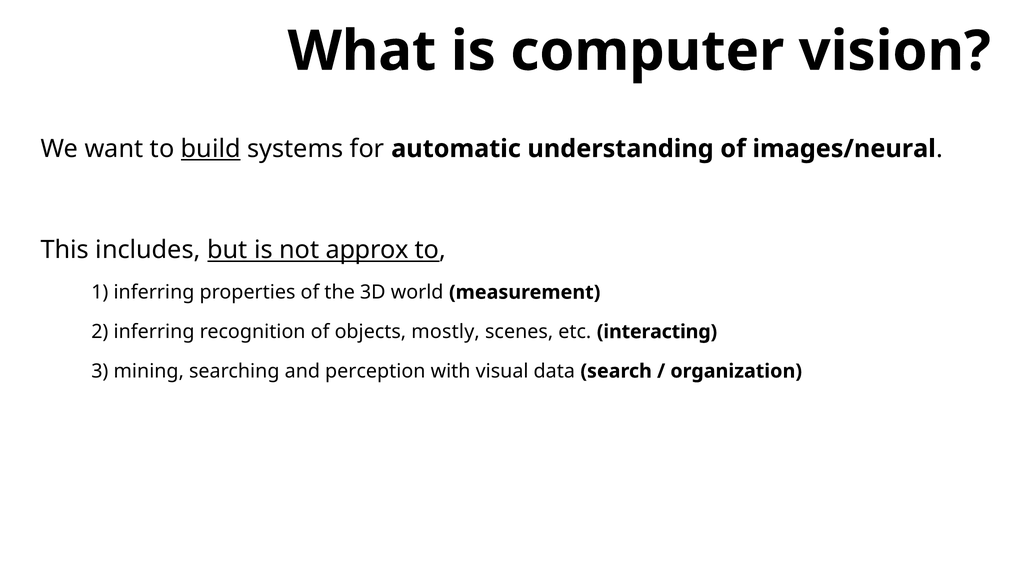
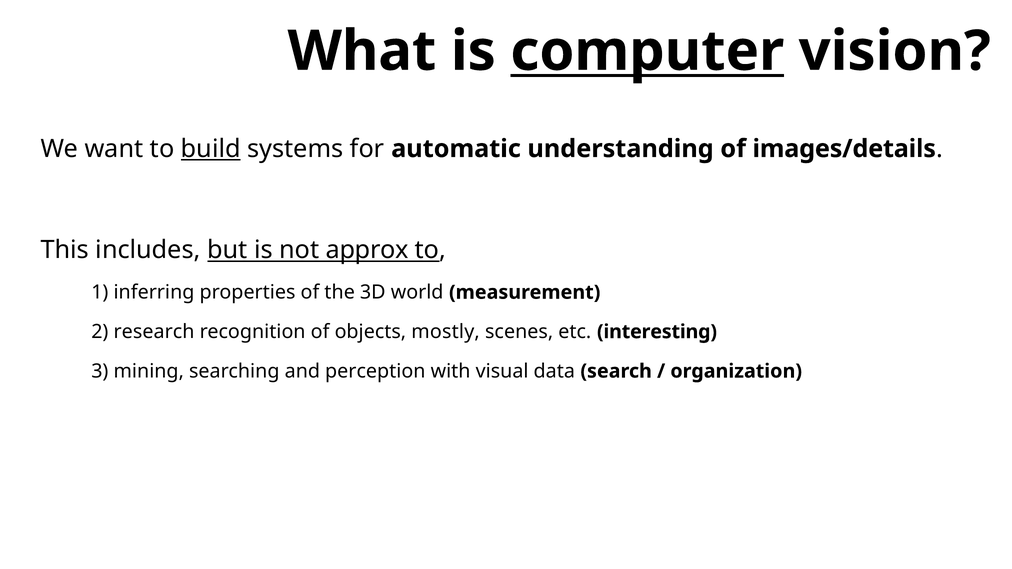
computer underline: none -> present (647, 51)
images/neural: images/neural -> images/details (844, 149)
2 inferring: inferring -> research (154, 332)
interacting: interacting -> interesting (657, 332)
